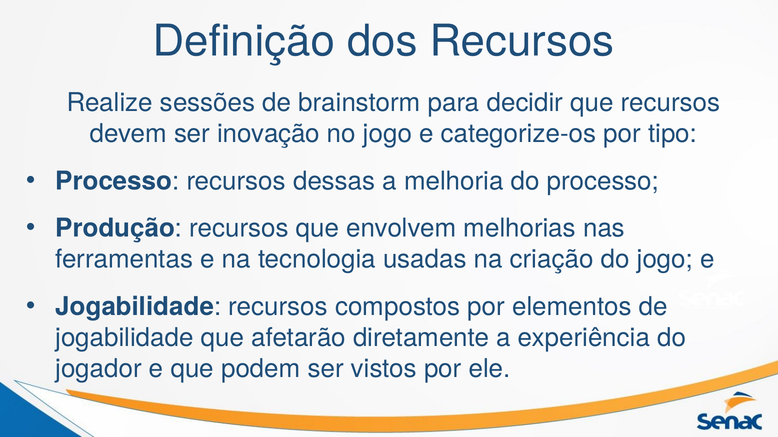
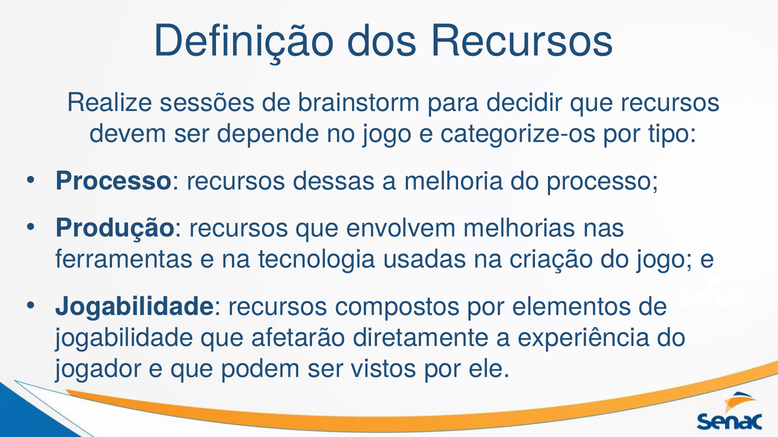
inovação: inovação -> depende (268, 134)
